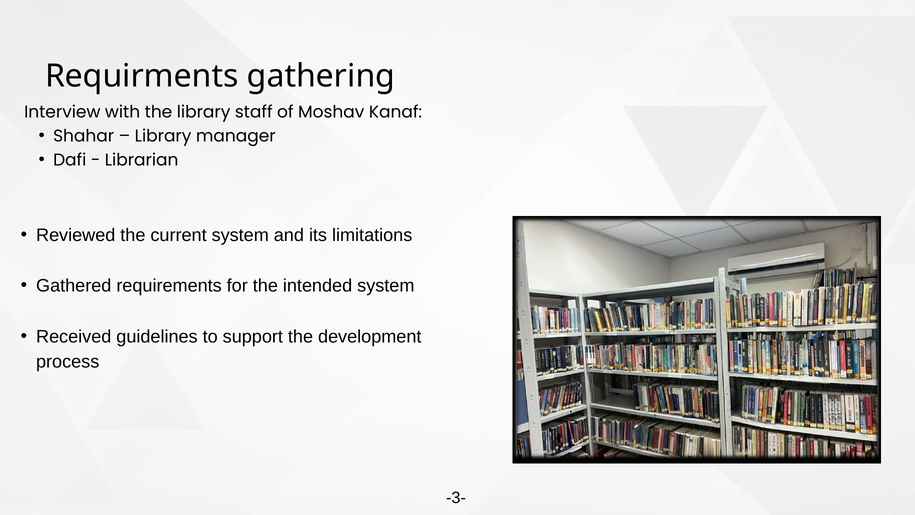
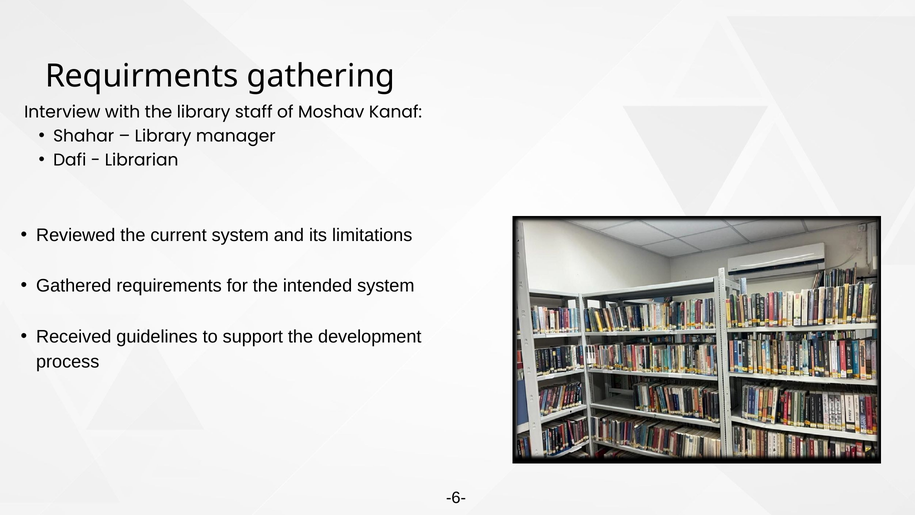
-3-: -3- -> -6- (456, 497)
